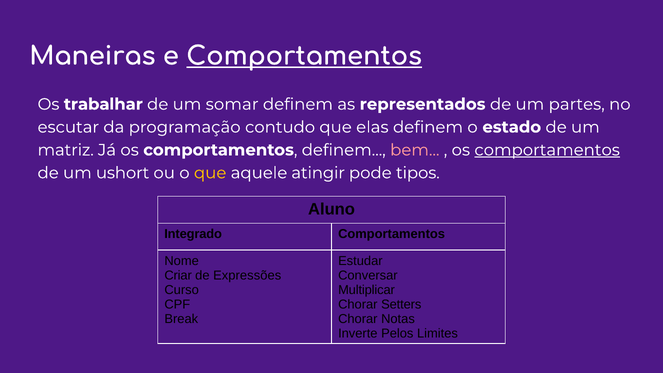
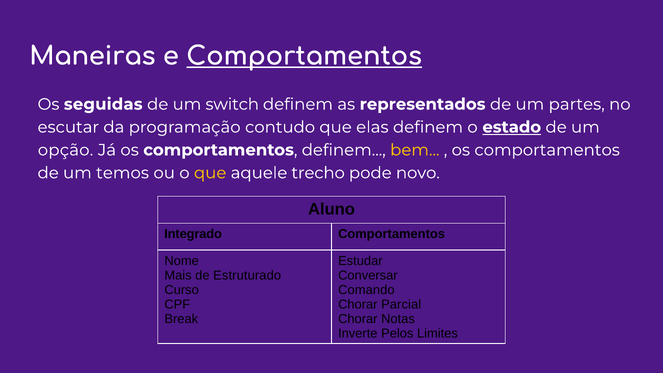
trabalhar: trabalhar -> seguidas (103, 104)
somar: somar -> switch (232, 104)
estado underline: none -> present (512, 127)
matriz: matriz -> opção (65, 150)
bem colour: pink -> yellow (415, 150)
comportamentos underline: present -> none (547, 150)
ushort: ushort -> temos (123, 173)
atingir: atingir -> trecho (318, 173)
tipos: tipos -> novo (418, 173)
Criar: Criar -> Mais (178, 275)
Expressões: Expressões -> Estruturado (247, 275)
Multiplicar: Multiplicar -> Comando (366, 290)
Setters: Setters -> Parcial (401, 304)
